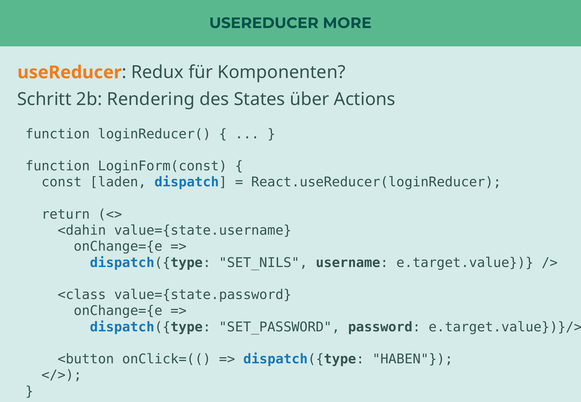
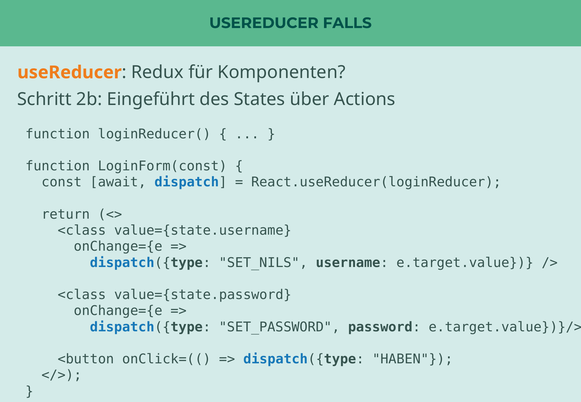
MORE: MORE -> FALLS (347, 23)
Rendering: Rendering -> Eingeführt (151, 99)
laden: laden -> await (118, 182)
<dahin: <dahin -> <class (82, 231)
